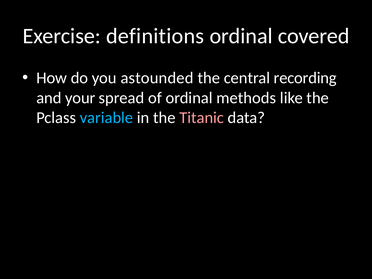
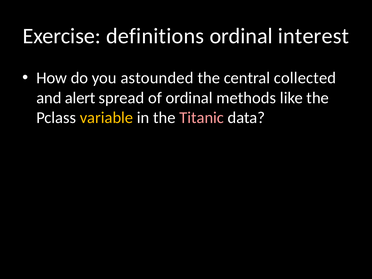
covered: covered -> interest (313, 36)
recording: recording -> collected (305, 78)
your: your -> alert (80, 98)
variable colour: light blue -> yellow (106, 118)
